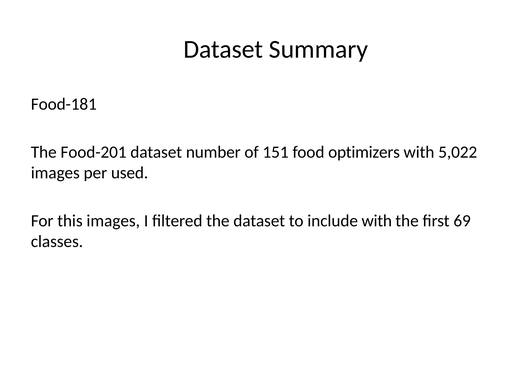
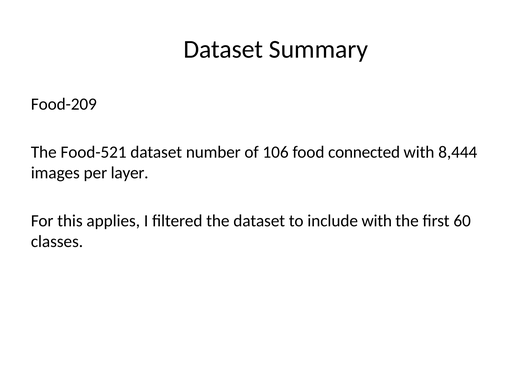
Food-181: Food-181 -> Food-209 (64, 104)
Food-201: Food-201 -> Food-521 (94, 152)
151: 151 -> 106 (276, 152)
optimizers: optimizers -> connected (364, 152)
5,022: 5,022 -> 8,444 (458, 152)
used: used -> layer (130, 173)
this images: images -> applies (113, 220)
69: 69 -> 60 (462, 220)
